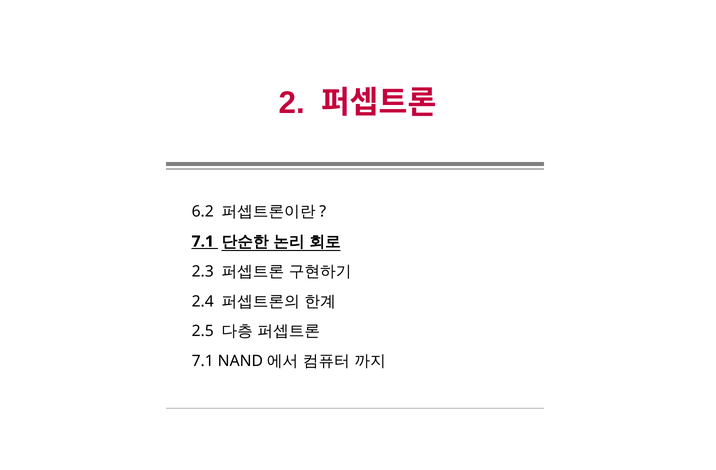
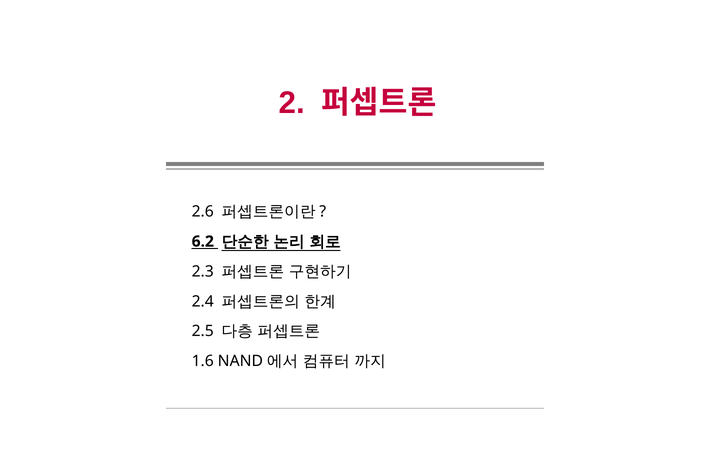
6.2: 6.2 -> 2.6 (203, 212)
7.1: 7.1 -> 6.2 (203, 242)
7.1: 7.1 -> 1.6 (203, 362)
